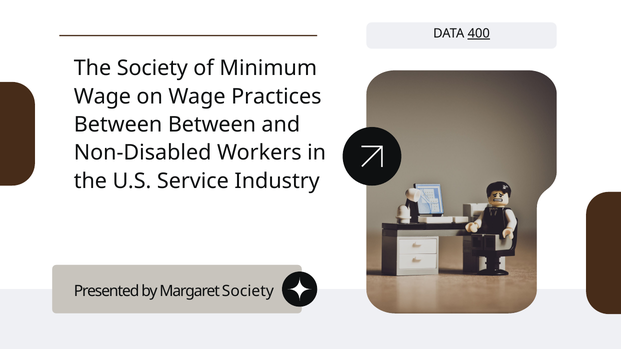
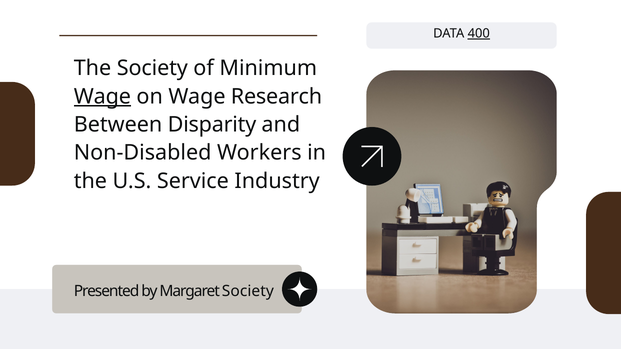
Wage underline: none -> present (102, 96)
Practices: Practices -> Research (276, 96)
Between Between: Between -> Disparity (212, 125)
